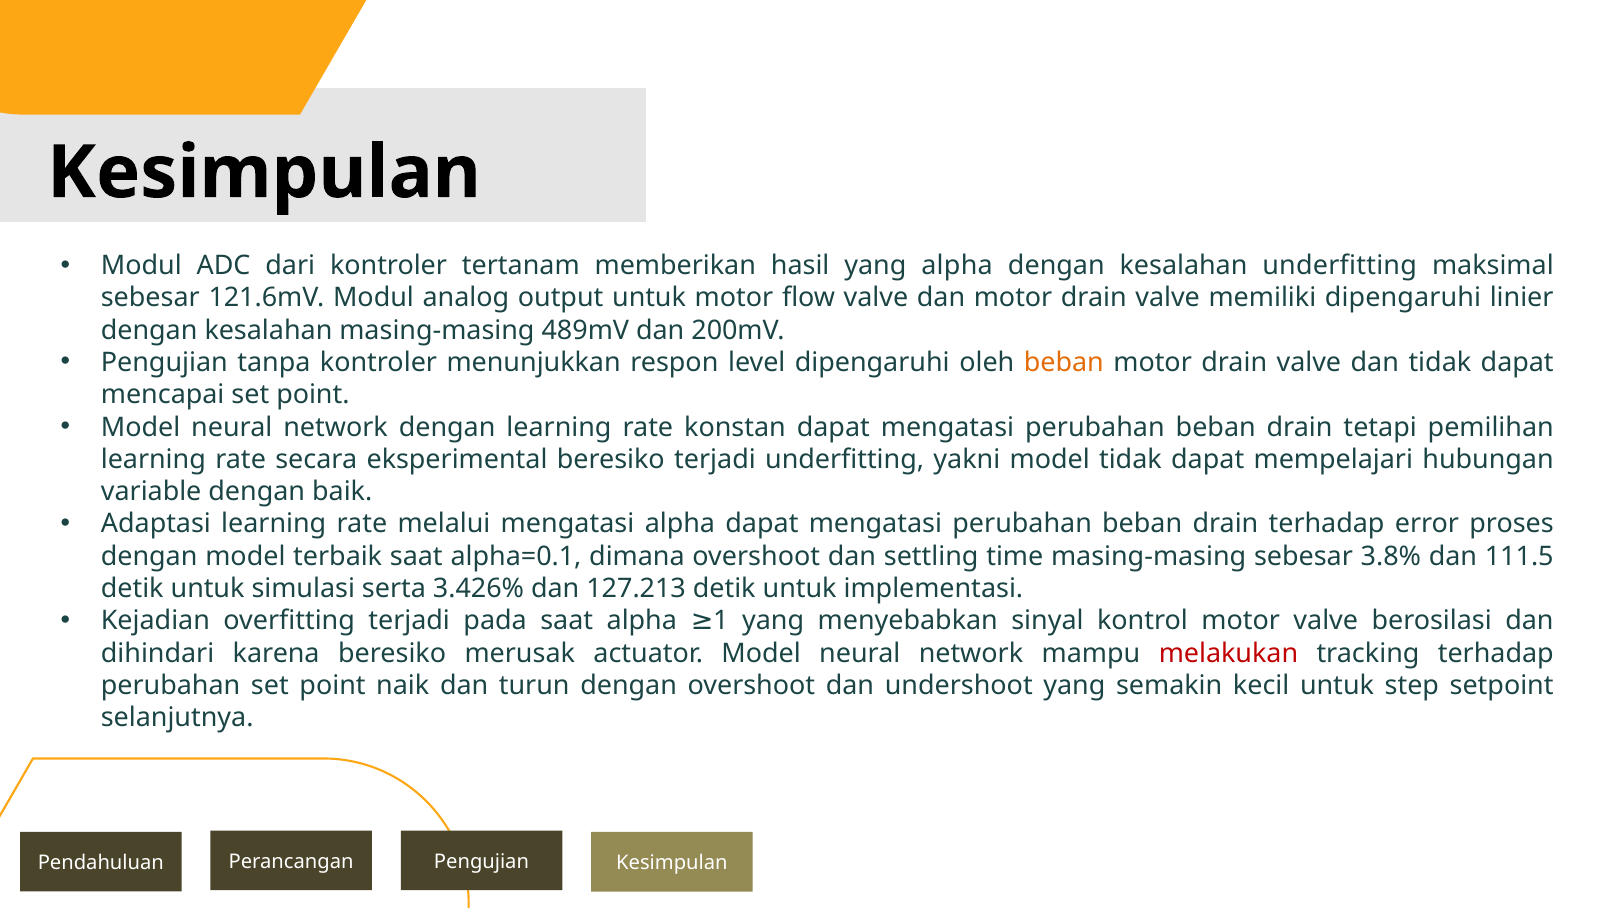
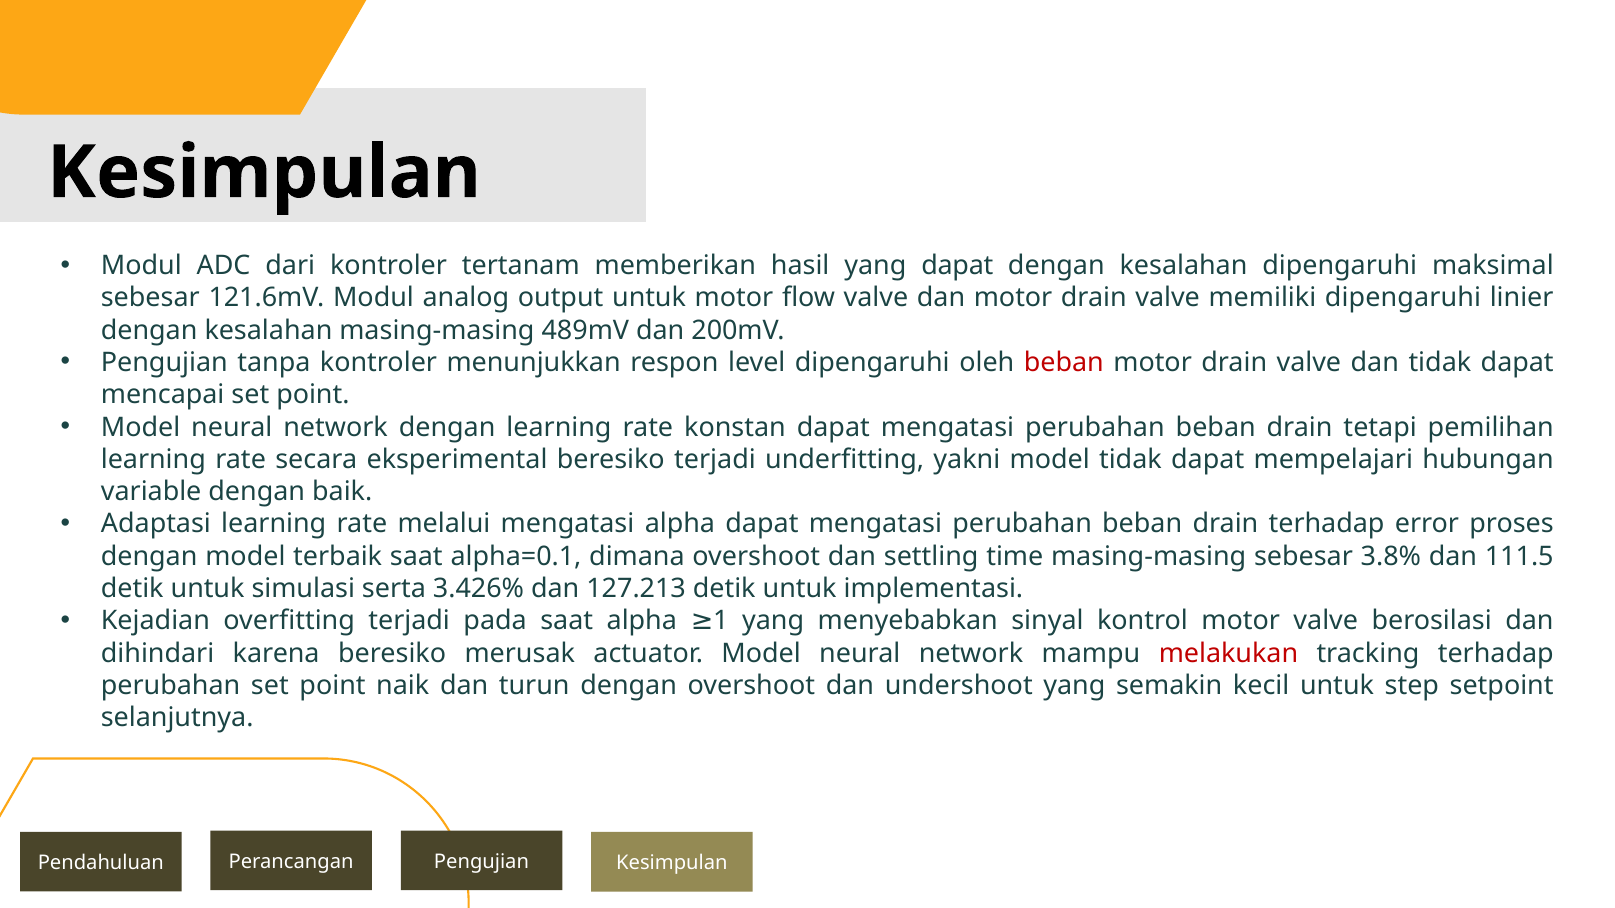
yang alpha: alpha -> dapat (957, 266)
kesalahan underfitting: underfitting -> dipengaruhi (1340, 266)
beban colour: orange -> red (1064, 363)
